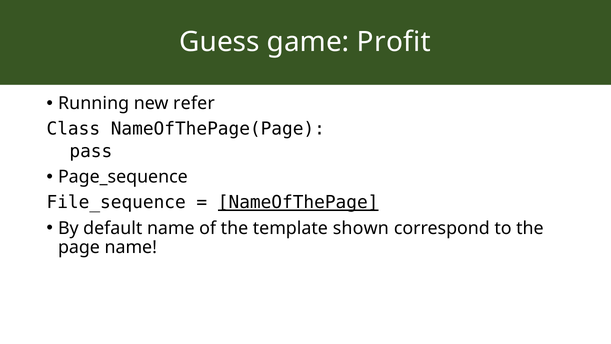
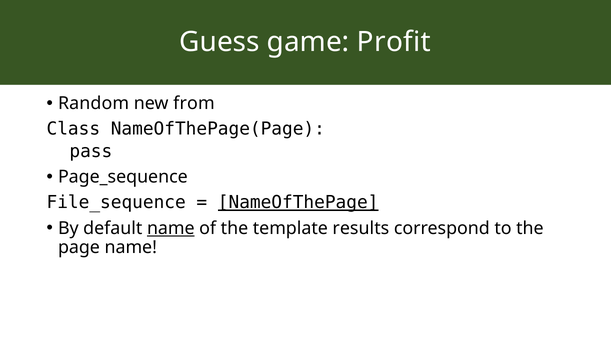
Running: Running -> Random (94, 103)
refer: refer -> from (194, 103)
name underline: none -> present (171, 228)
shown: shown -> results (361, 228)
